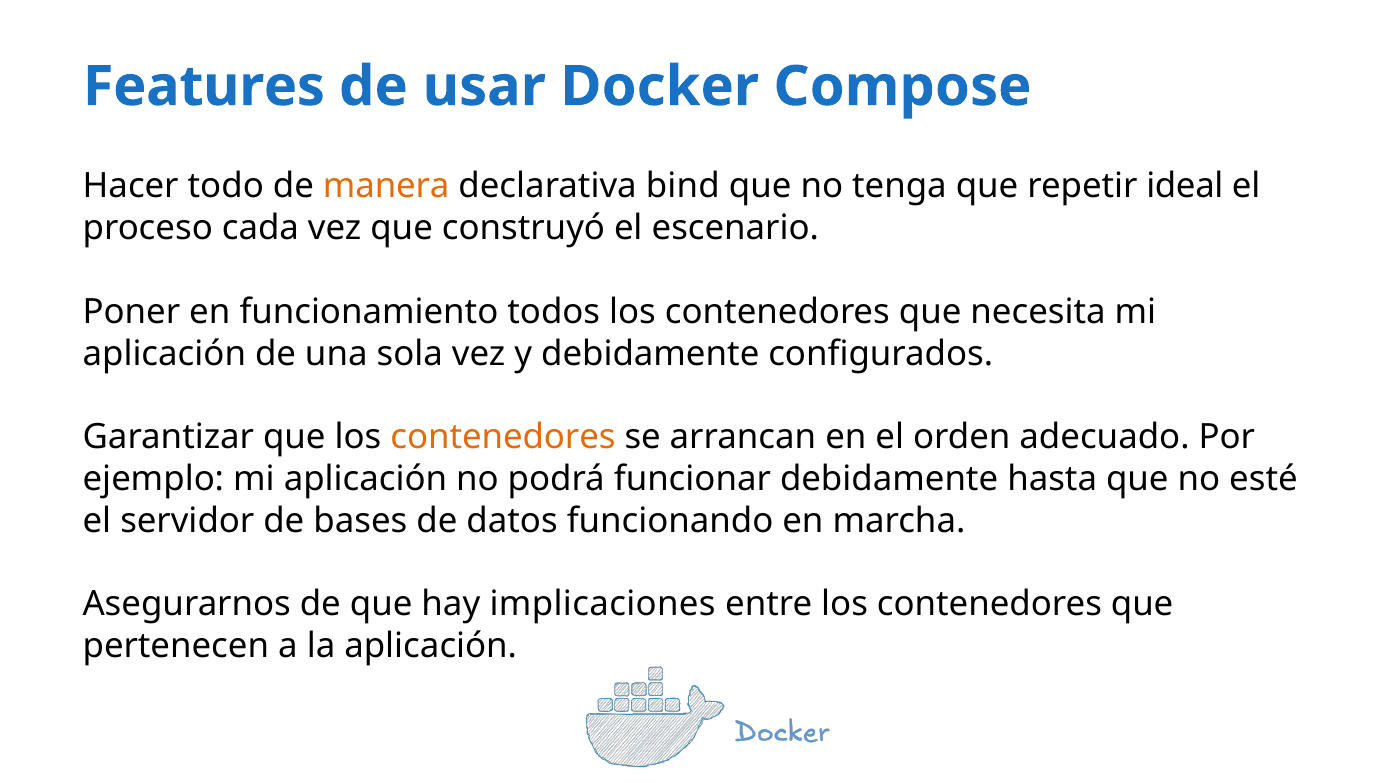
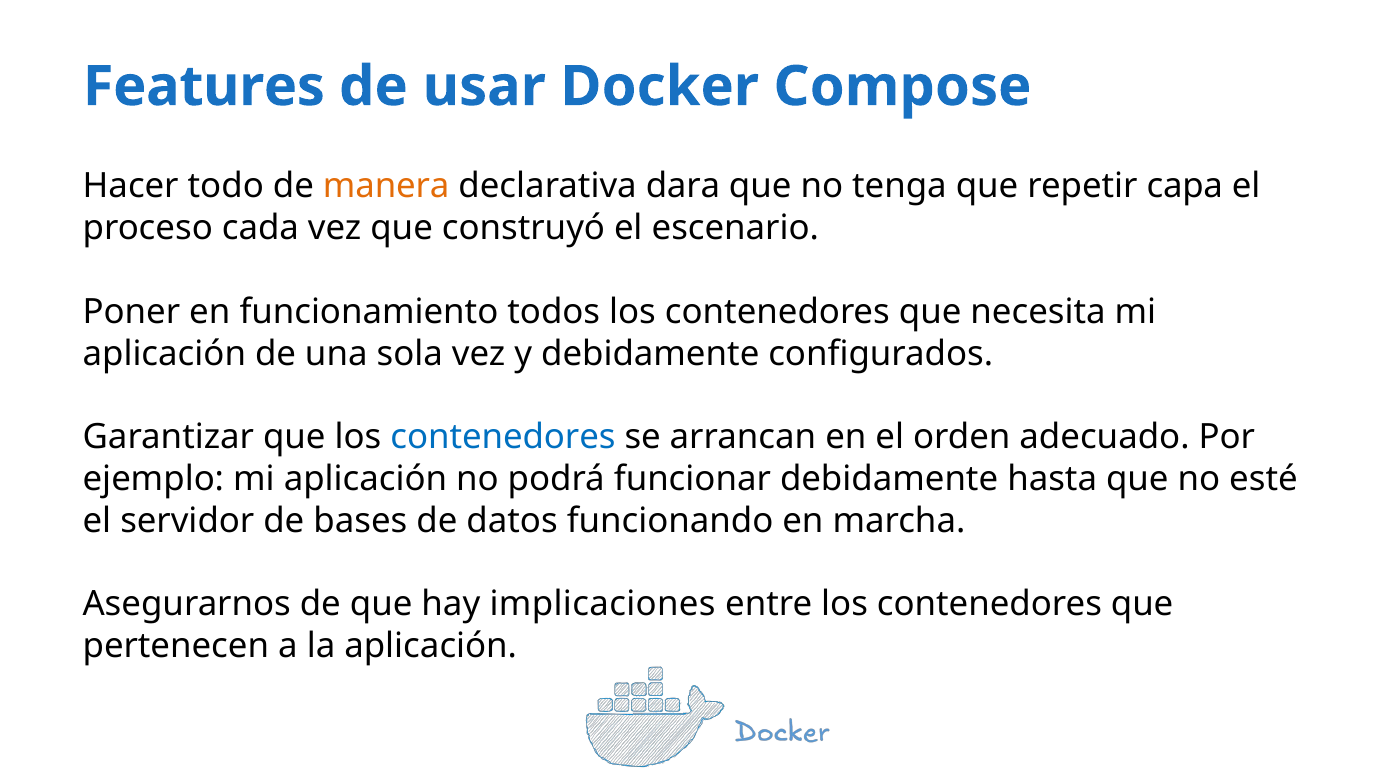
bind: bind -> dara (683, 187)
ideal: ideal -> capa (1185, 187)
contenedores colour: orange -> blue (503, 437)
